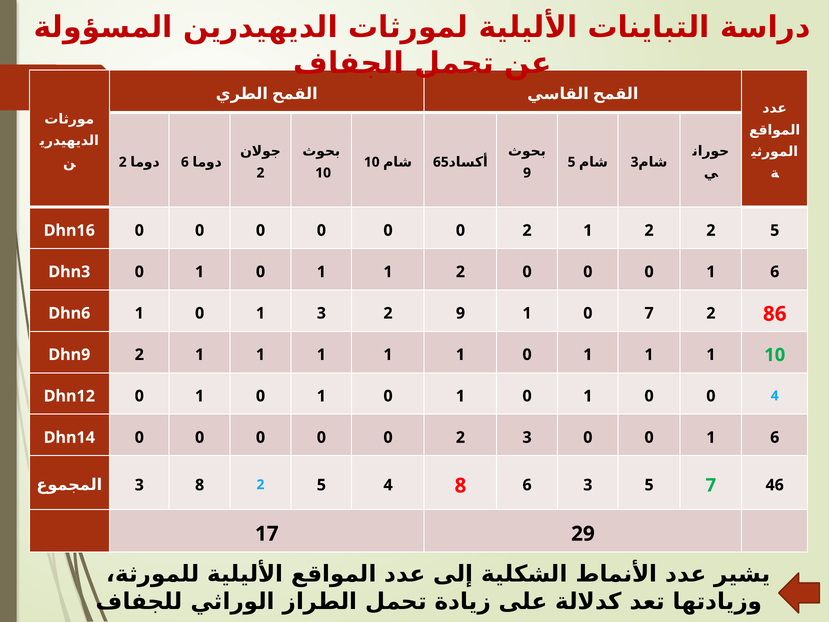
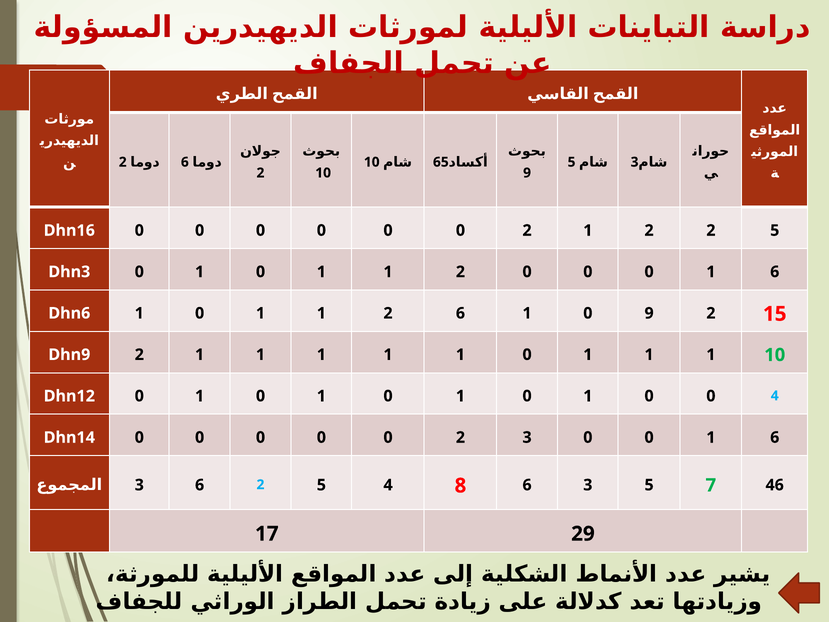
3: 3 -> 1 (321, 313)
2 9: 9 -> 6 (460, 313)
0 7: 7 -> 9 (649, 313)
86: 86 -> 15 (775, 314)
3 8: 8 -> 6 (200, 485)
